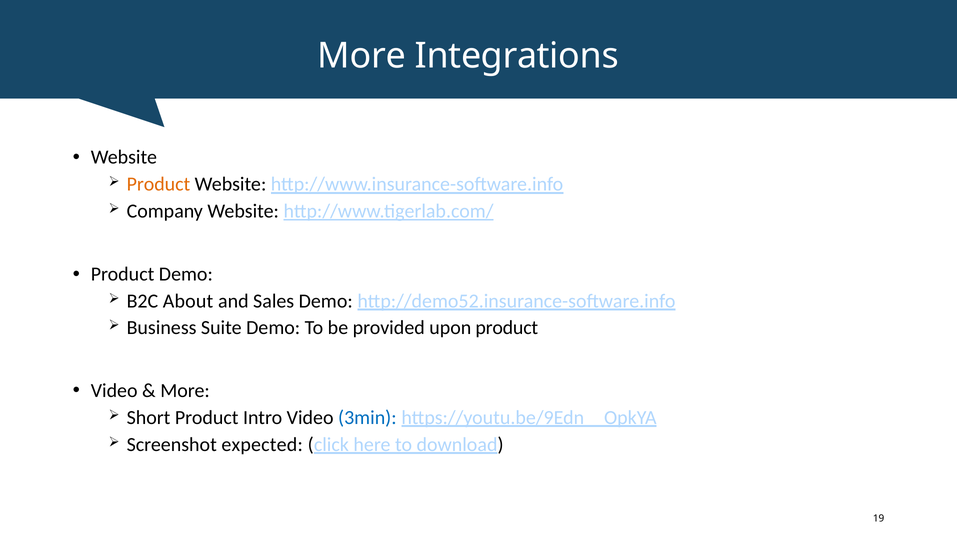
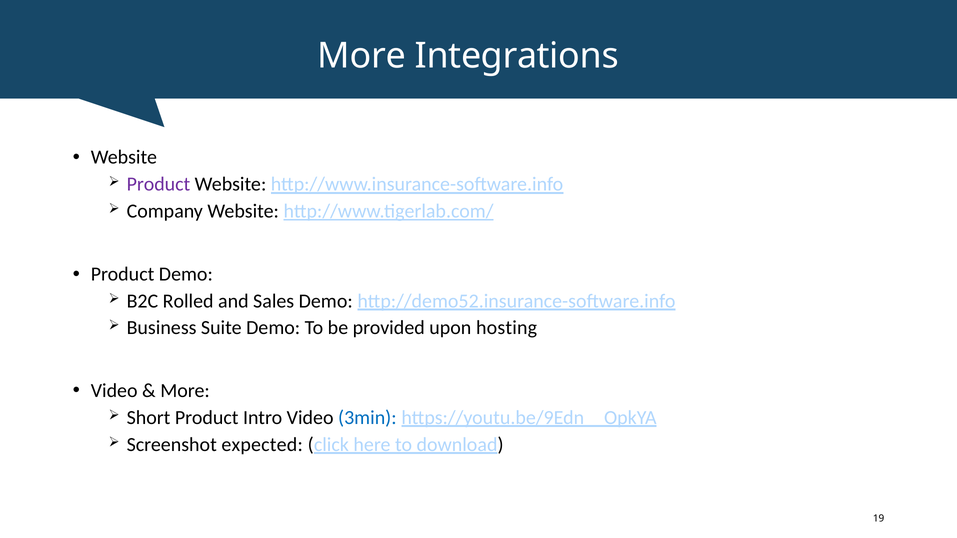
Product colour: orange -> purple (158, 184)
About: About -> Rolled (188, 301)
upon product: product -> hosting (507, 328)
